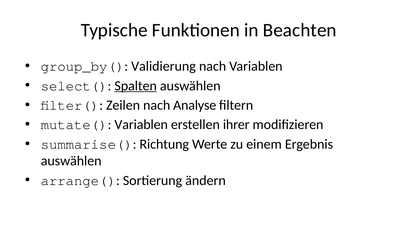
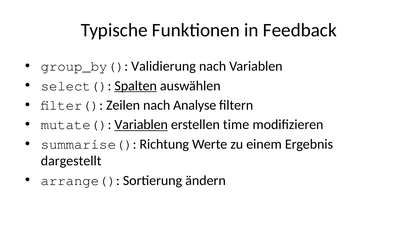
Beachten: Beachten -> Feedback (300, 30)
Variablen underline: none -> present (141, 125)
ihrer: ihrer -> time (236, 125)
auswählen: auswählen -> dargestellt (71, 161)
